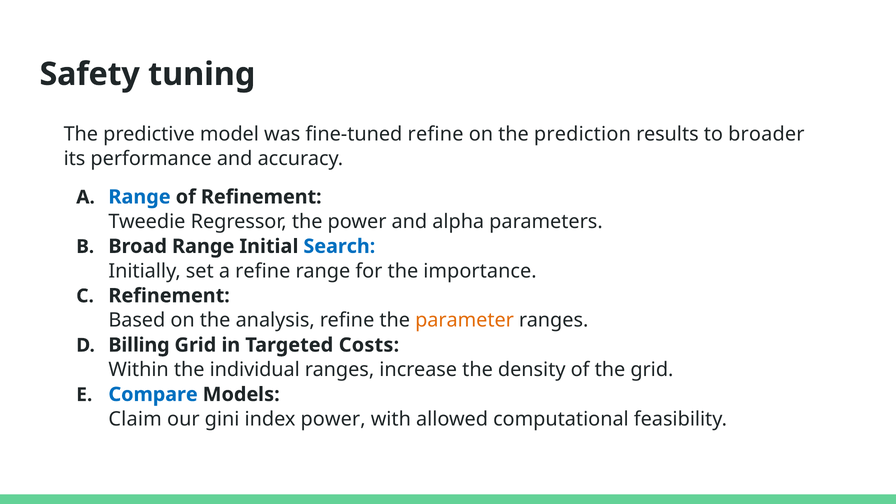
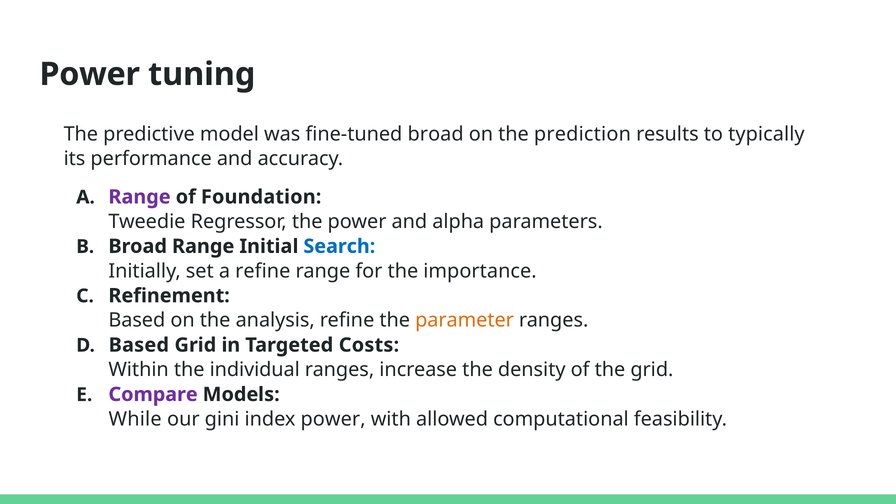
Safety: Safety -> Power (90, 74)
fine-tuned refine: refine -> broad (436, 134)
broader: broader -> typically (766, 134)
Range colour: blue -> purple (140, 197)
of Refinement: Refinement -> Foundation (261, 197)
Billing: Billing -> Based (139, 345)
Compare colour: blue -> purple (153, 394)
Claim: Claim -> While (135, 419)
